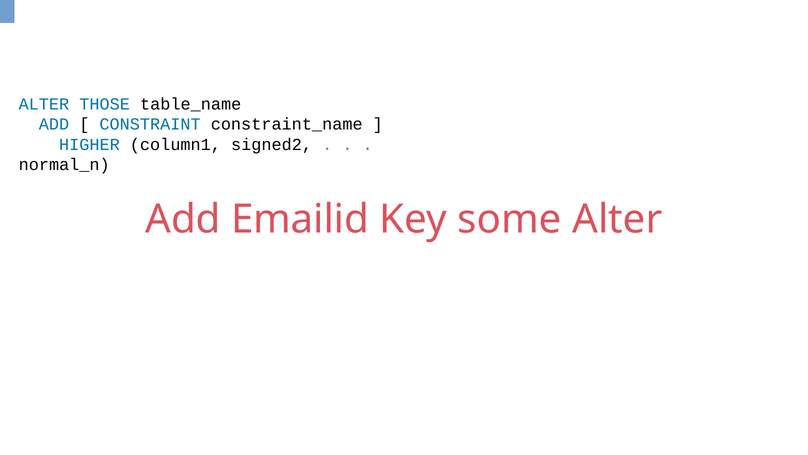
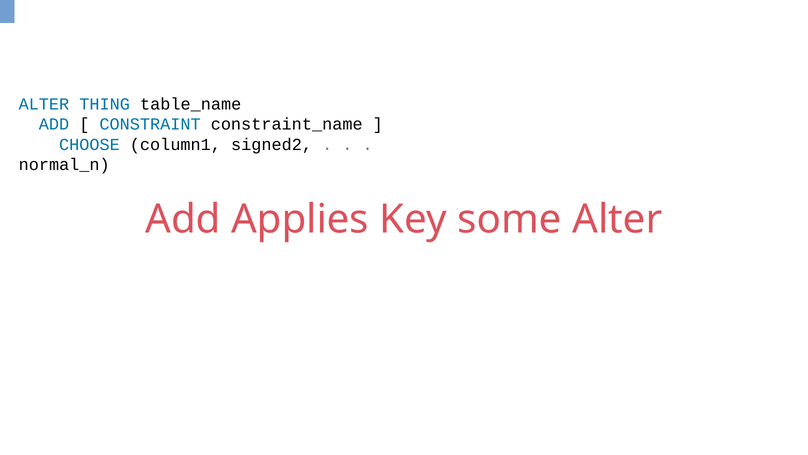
THOSE: THOSE -> THING (105, 104)
HIGHER: HIGHER -> CHOOSE (89, 144)
Emailid: Emailid -> Applies (300, 219)
